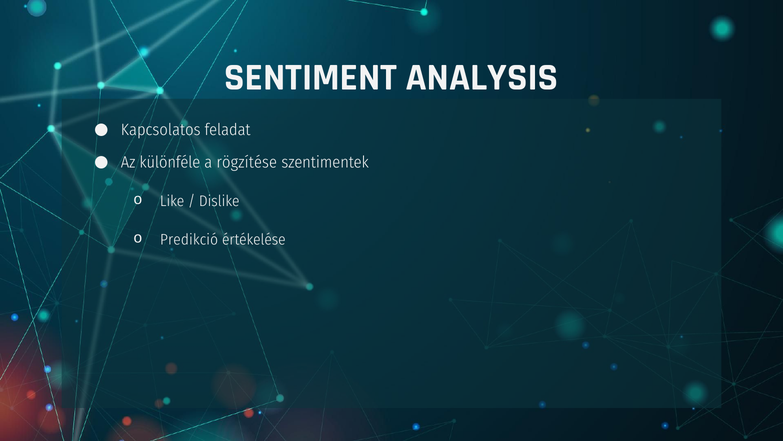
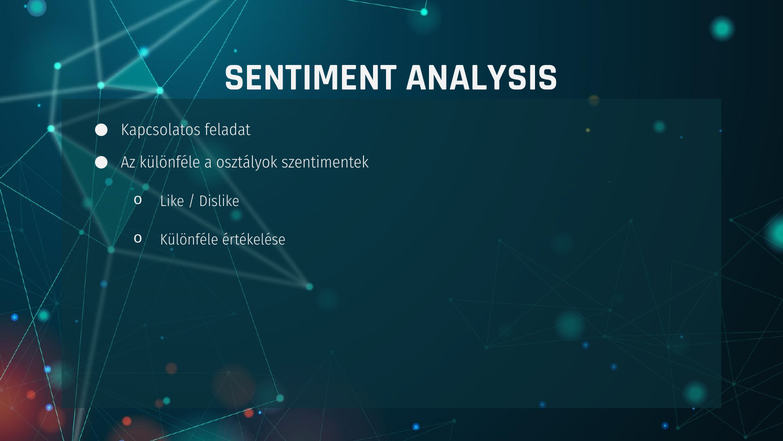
rögzítése: rögzítése -> osztályok (247, 162)
Predikció: Predikció -> Különféle (189, 240)
